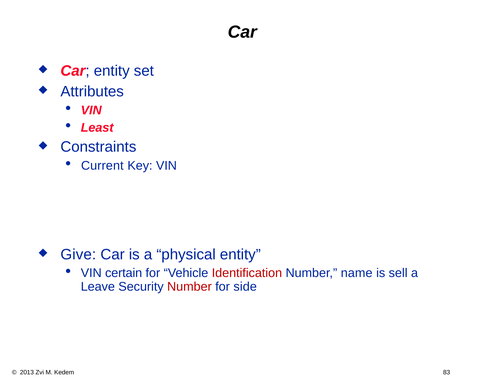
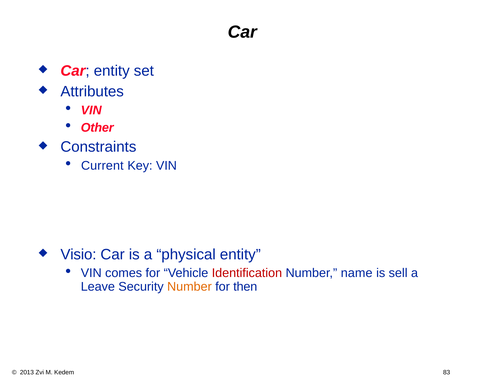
Least: Least -> Other (97, 127)
Give: Give -> Visio (78, 254)
certain: certain -> comes (124, 273)
Number colour: red -> orange (189, 286)
side: side -> then (245, 286)
